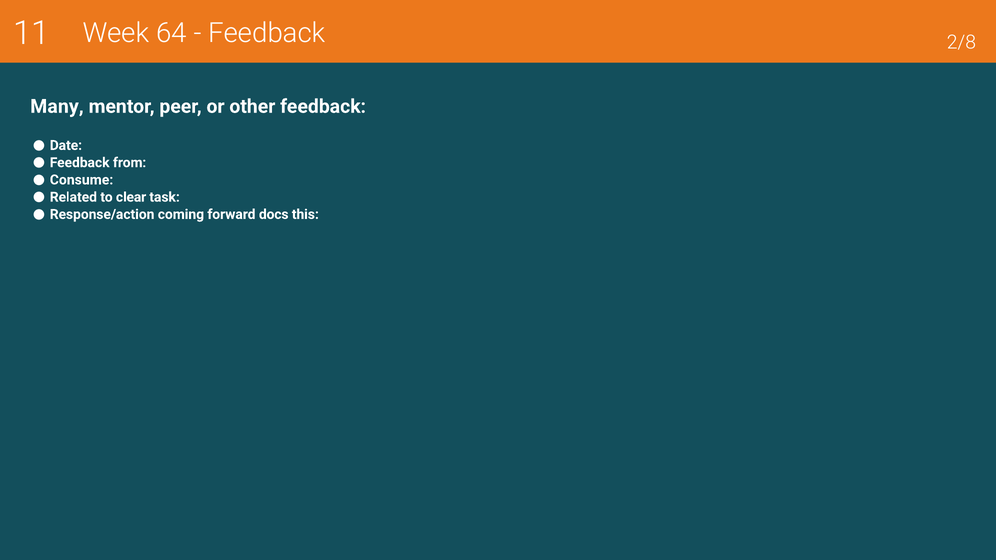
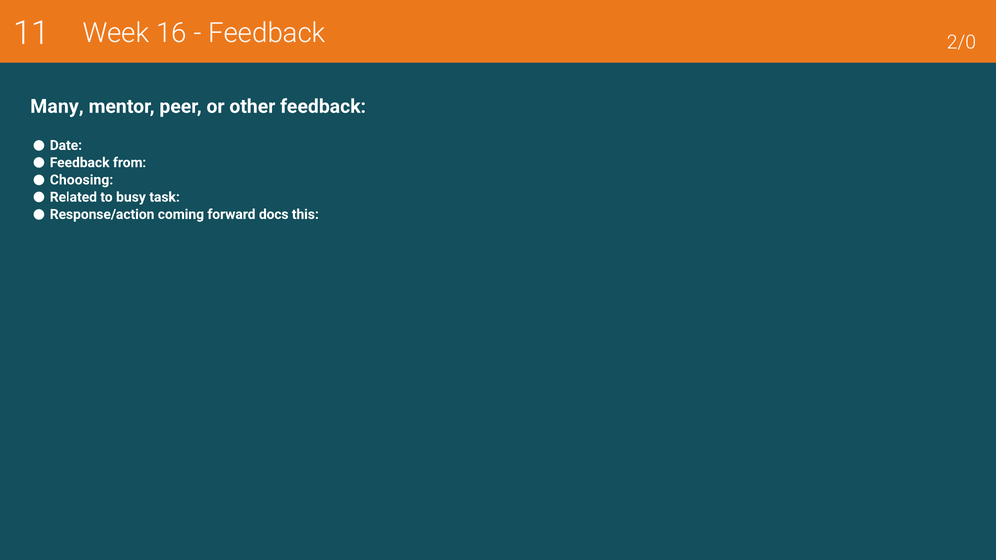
64: 64 -> 16 (171, 33)
2/8: 2/8 -> 2/0 (961, 42)
Consume: Consume -> Choosing (82, 180)
clear: clear -> busy (131, 197)
